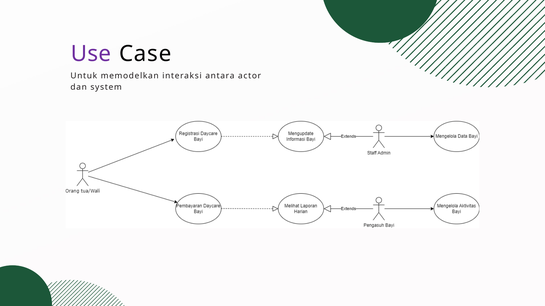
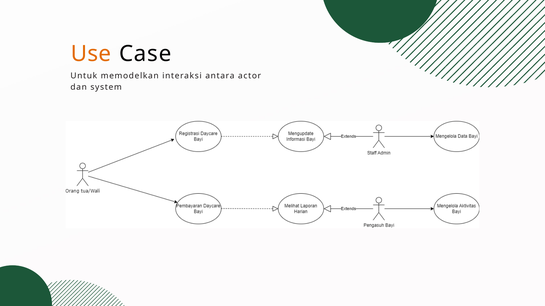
Use colour: purple -> orange (91, 54)
